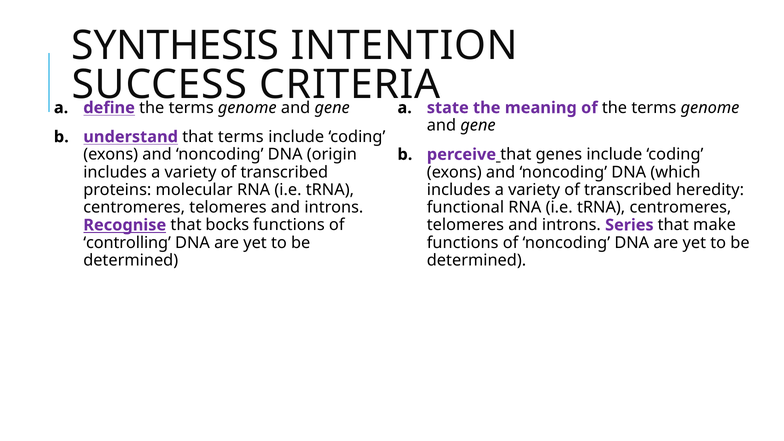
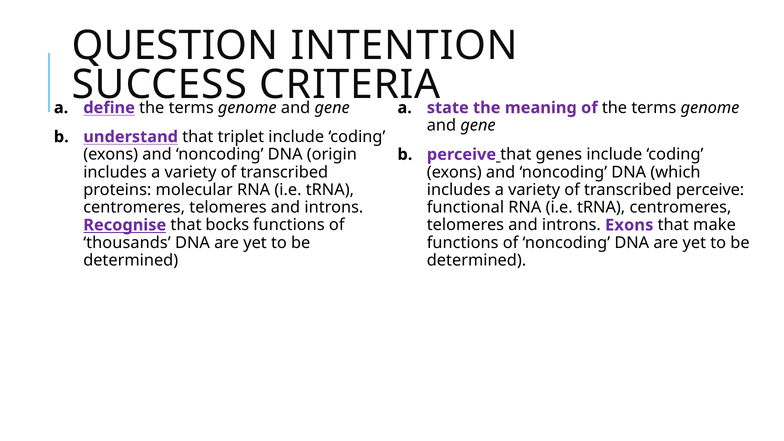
SYNTHESIS: SYNTHESIS -> QUESTION (175, 46)
that terms: terms -> triplet (241, 137)
transcribed heredity: heredity -> perceive (710, 190)
introns Series: Series -> Exons (629, 225)
controlling: controlling -> thousands (127, 243)
